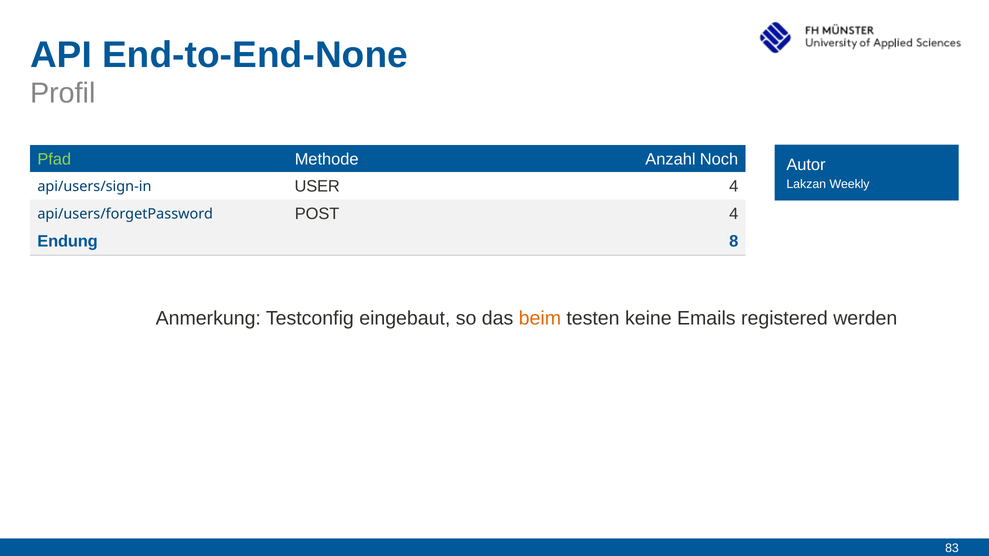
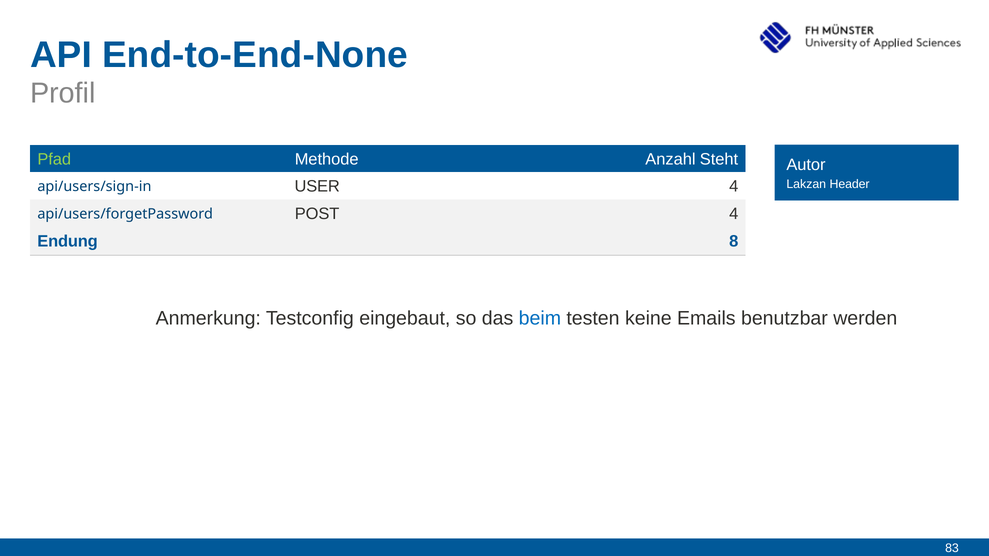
Noch: Noch -> Steht (719, 159)
Weekly: Weekly -> Header (850, 184)
beim colour: orange -> blue (540, 319)
registered: registered -> benutzbar (784, 319)
